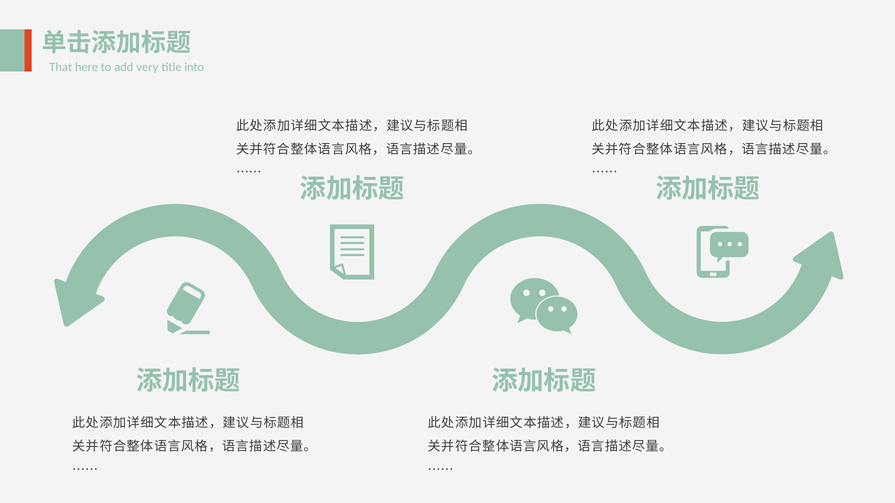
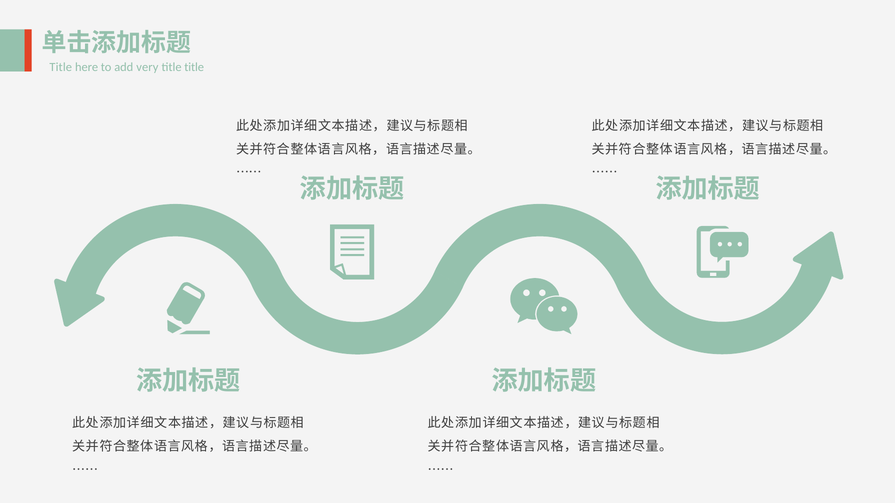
That: That -> Title (61, 67)
title into: into -> title (194, 67)
